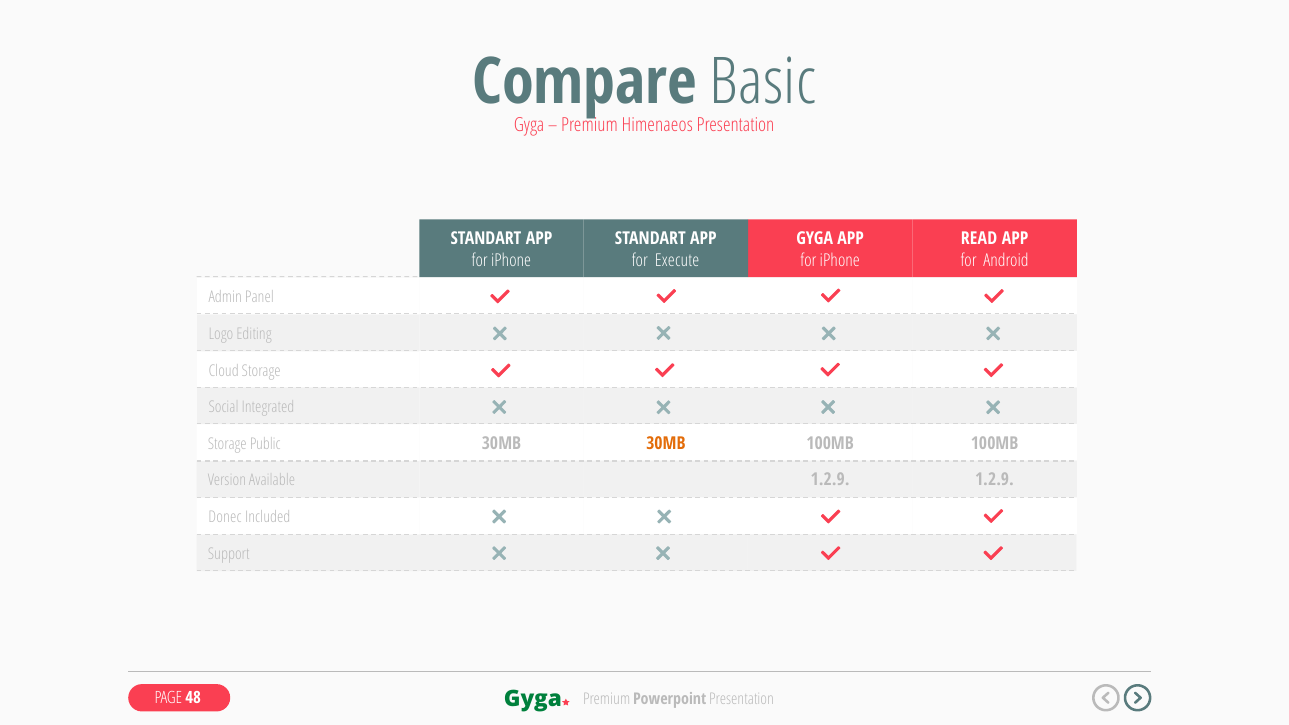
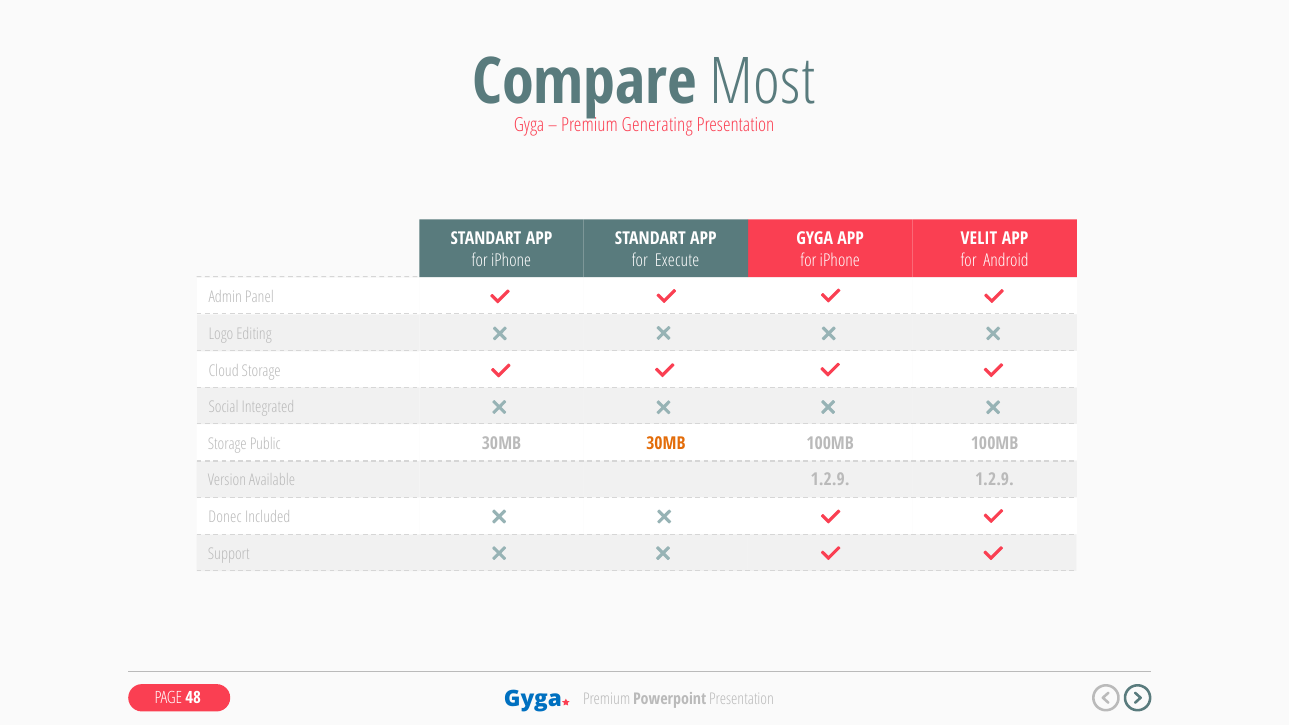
Basic: Basic -> Most (763, 83)
Himenaeos: Himenaeos -> Generating (657, 125)
READ: READ -> VELIT (979, 239)
Gyga colour: green -> blue (533, 699)
